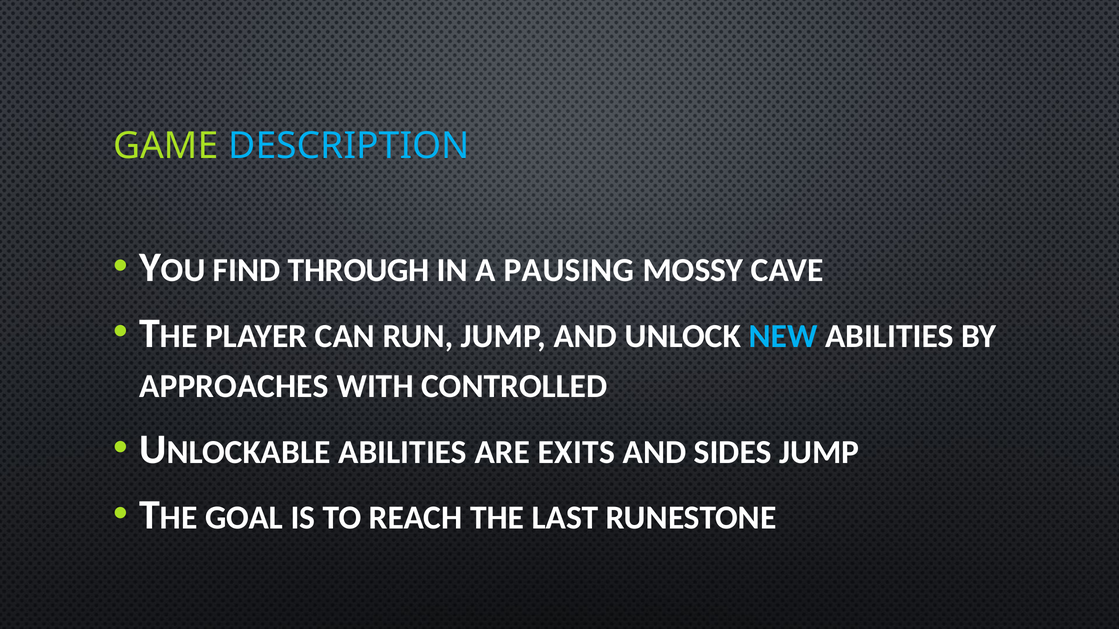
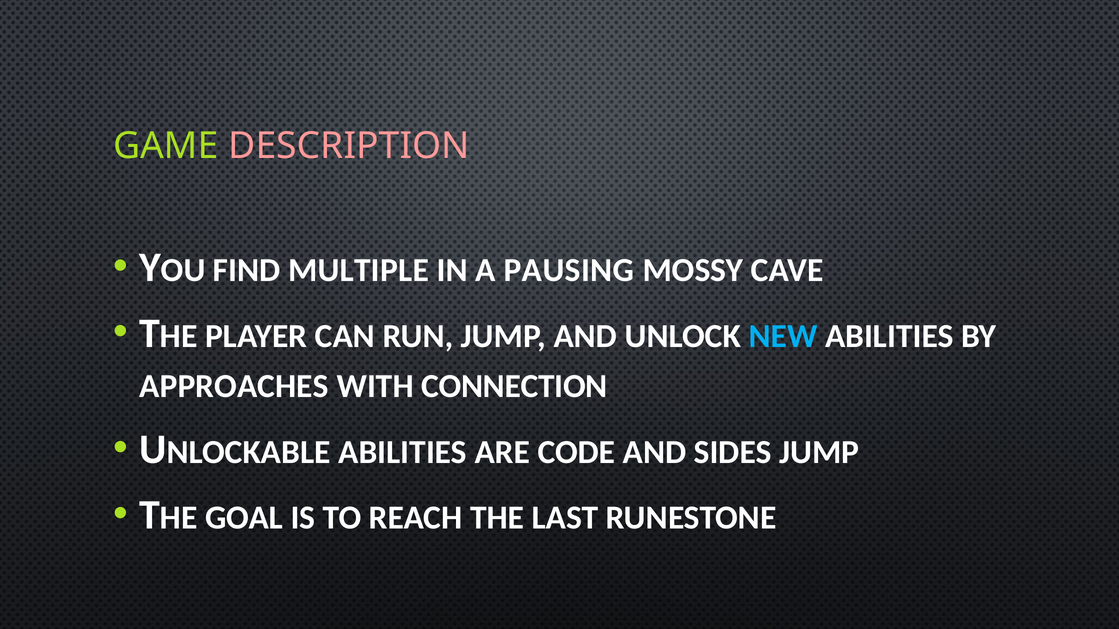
DESCRIPTION colour: light blue -> pink (349, 146)
THROUGH: THROUGH -> MULTIPLE (358, 270)
CONTROLLED: CONTROLLED -> CONNECTION (514, 387)
EXITS: EXITS -> CODE (577, 452)
